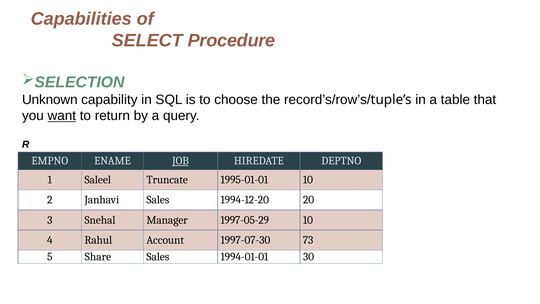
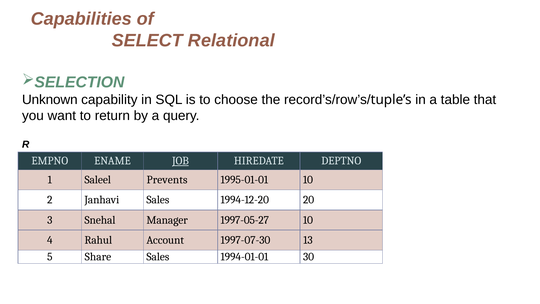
Procedure: Procedure -> Relational (231, 40)
want underline: present -> none (62, 116)
Truncate: Truncate -> Prevents (167, 180)
1997-05-29: 1997-05-29 -> 1997-05-27 (245, 220)
73: 73 -> 13 (308, 240)
